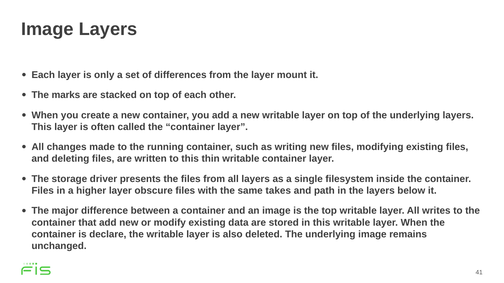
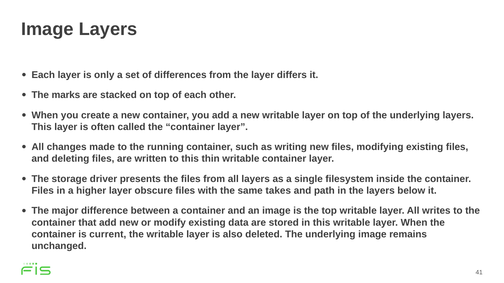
mount: mount -> differs (292, 75)
declare: declare -> current (108, 235)
